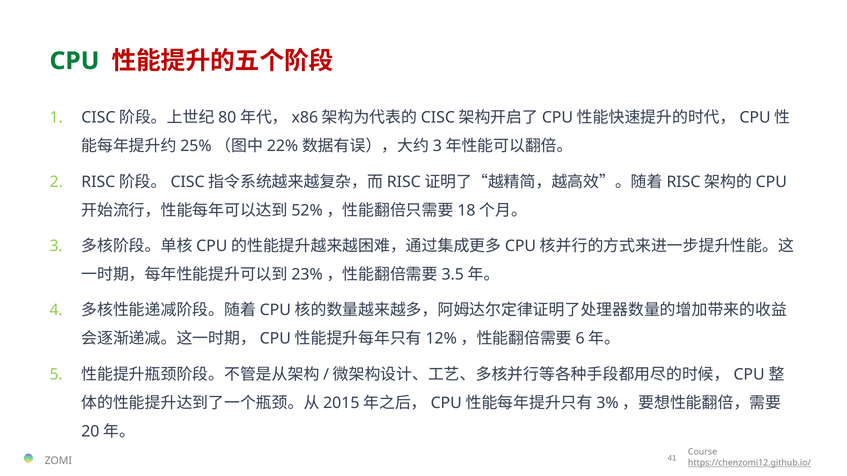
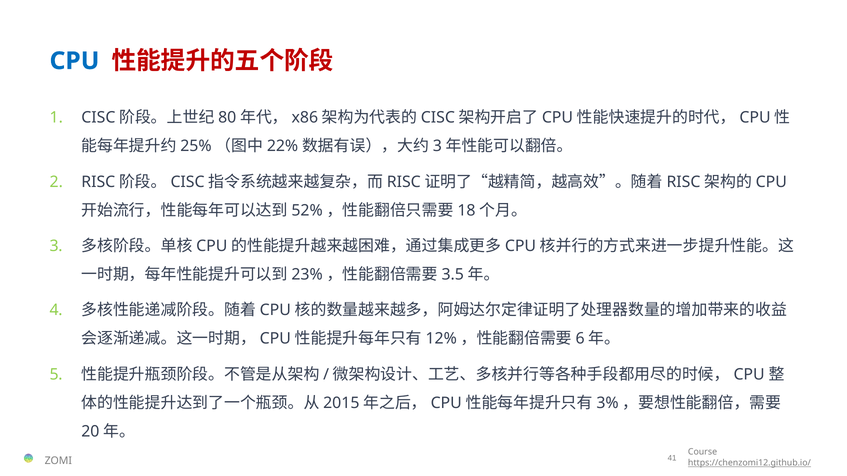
CPU colour: green -> blue (74, 61)
